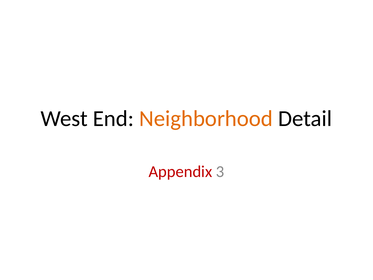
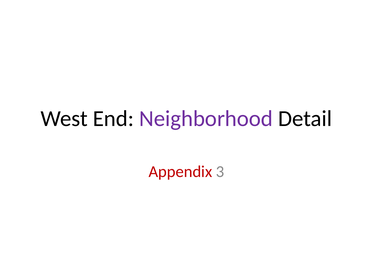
Neighborhood colour: orange -> purple (206, 118)
